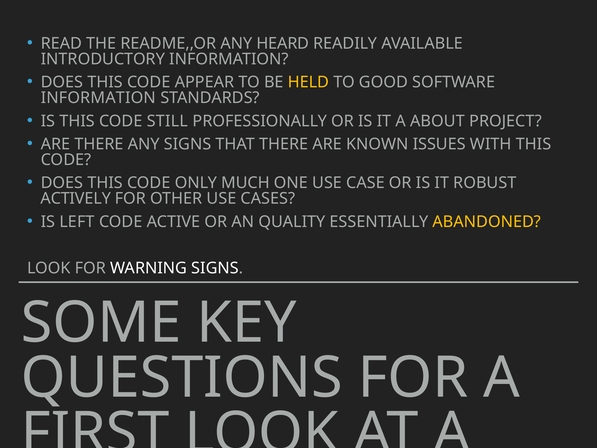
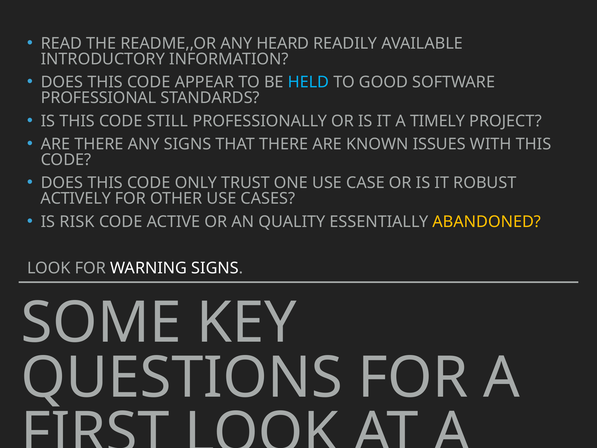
HELD colour: yellow -> light blue (308, 82)
INFORMATION: INFORMATION -> PROFESSIONAL (99, 98)
ABOUT: ABOUT -> TIMELY (438, 121)
MUCH: MUCH -> TRUST (245, 183)
LEFT: LEFT -> RISK (77, 222)
